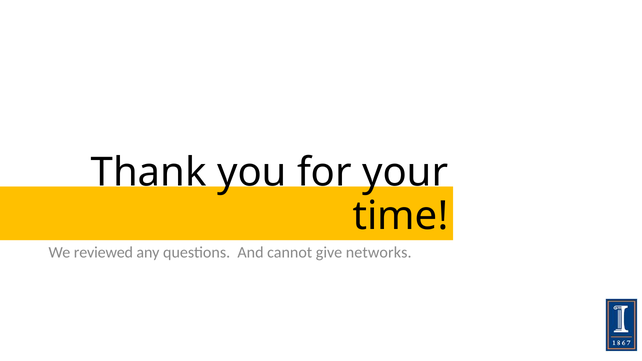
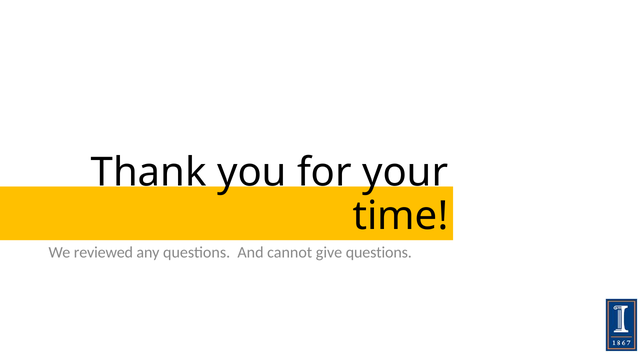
give networks: networks -> questions (379, 253)
